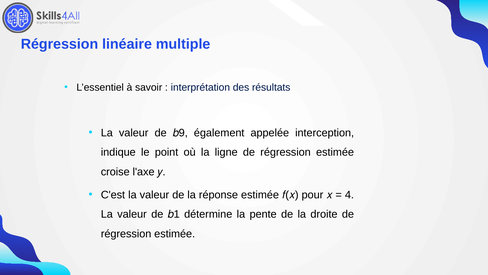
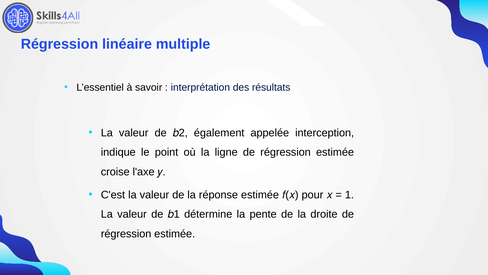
9: 9 -> 2 (183, 133)
4: 4 -> 1 (349, 194)
